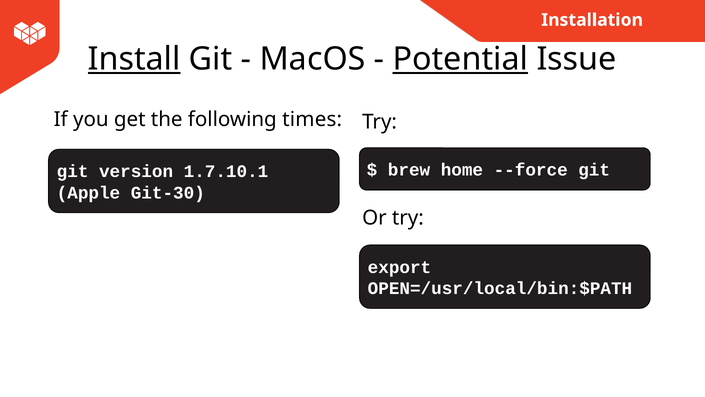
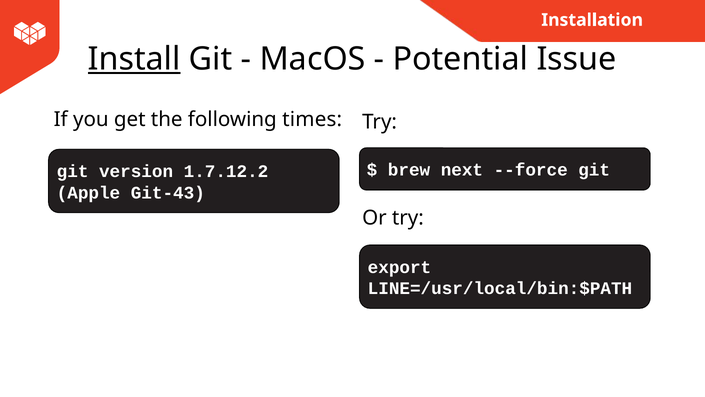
Potential underline: present -> none (460, 59)
home: home -> next (462, 170)
1.7.10.1: 1.7.10.1 -> 1.7.12.2 (226, 171)
Git-30: Git-30 -> Git-43 (168, 193)
OPEN=/usr/local/bin:$PATH: OPEN=/usr/local/bin:$PATH -> LINE=/usr/local/bin:$PATH (500, 288)
